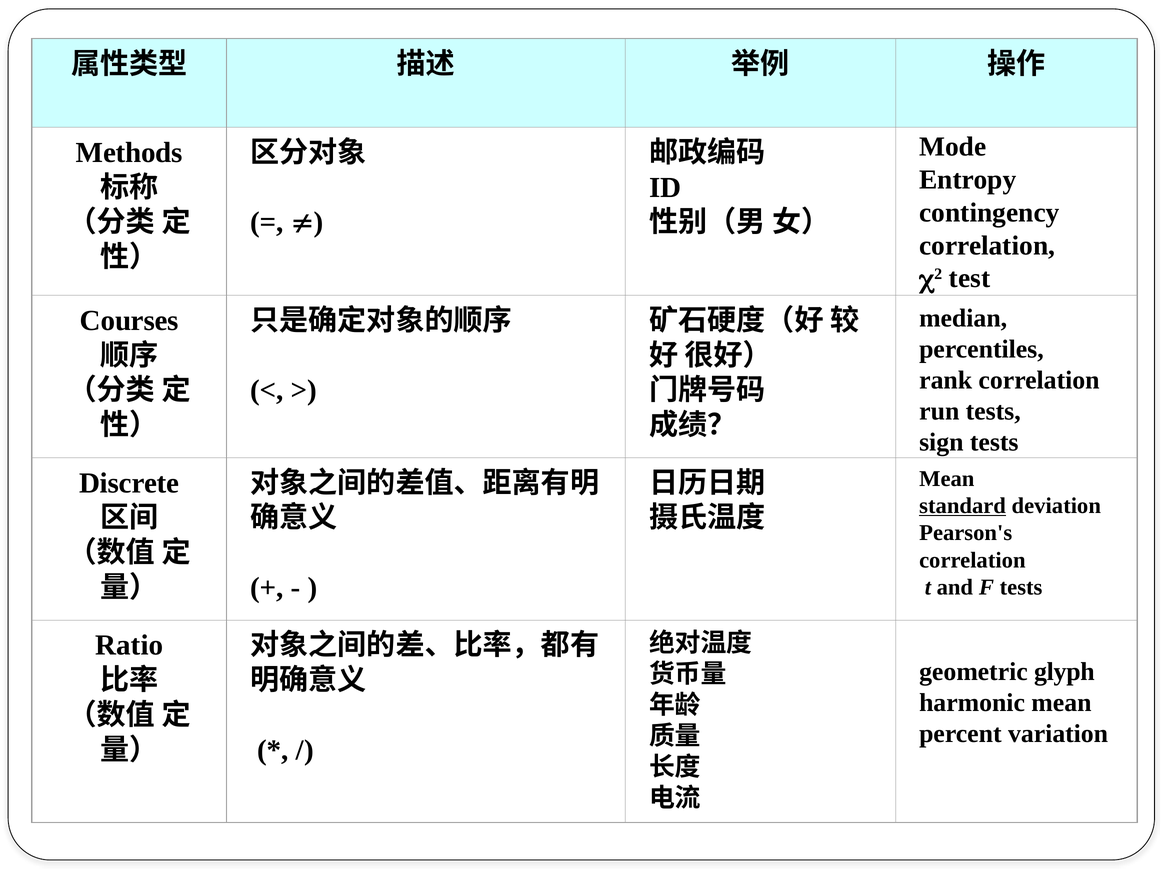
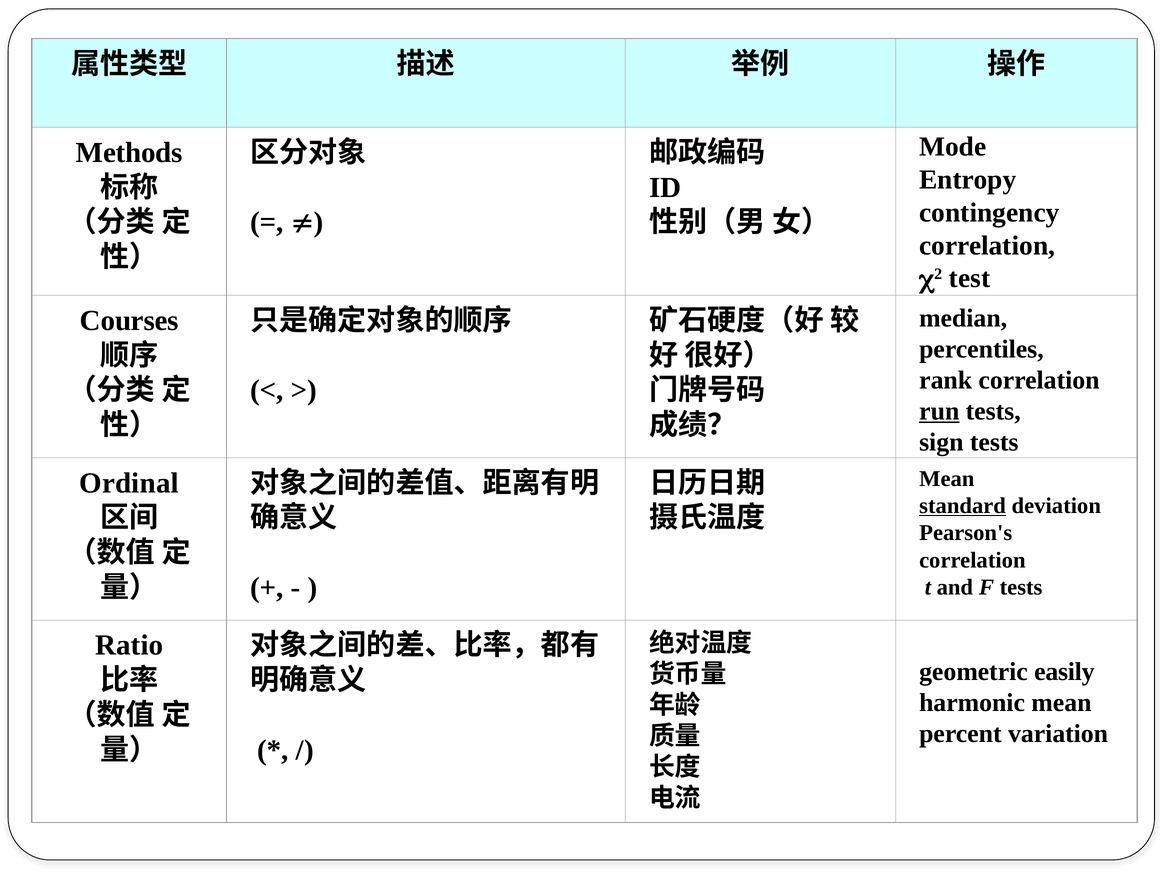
run underline: none -> present (939, 411)
Discrete: Discrete -> Ordinal (129, 483)
glyph: glyph -> easily (1064, 672)
